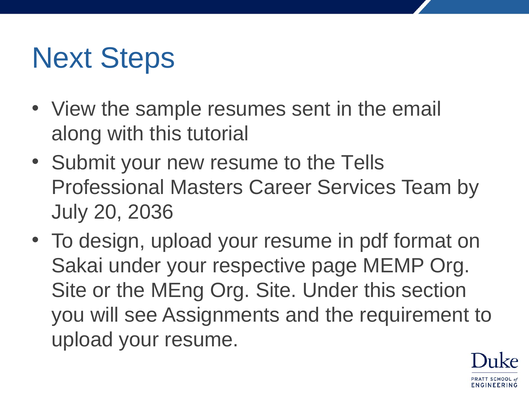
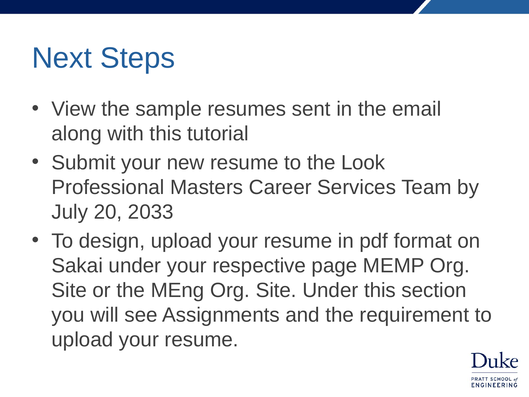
Tells: Tells -> Look (363, 163)
2036: 2036 -> 2033 (151, 212)
